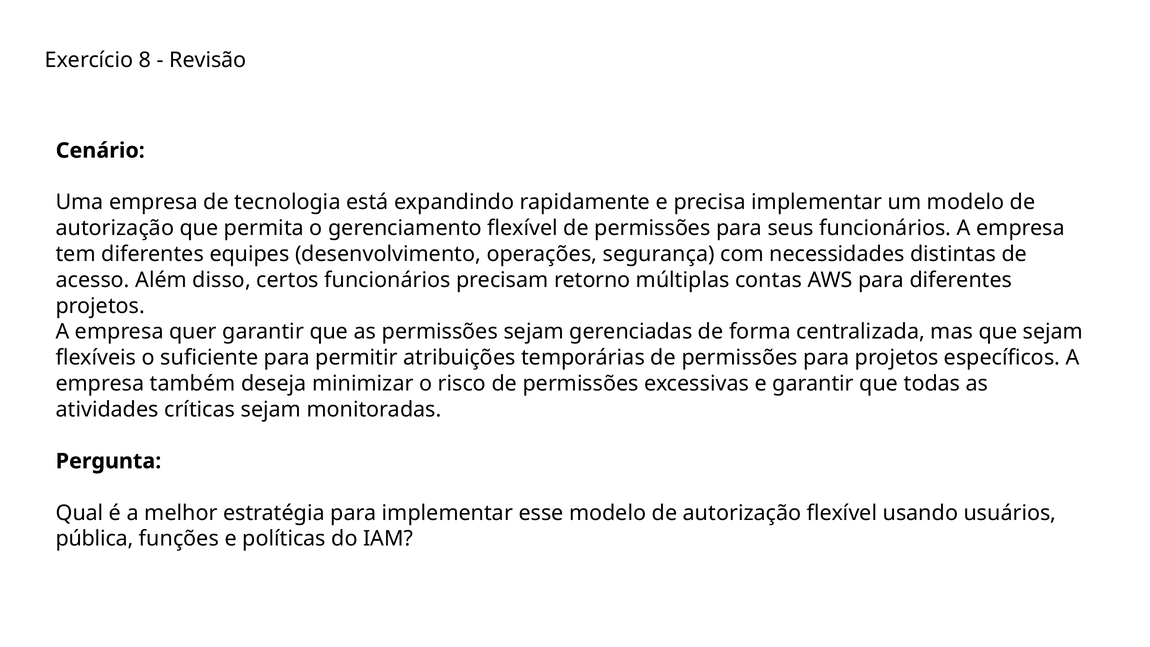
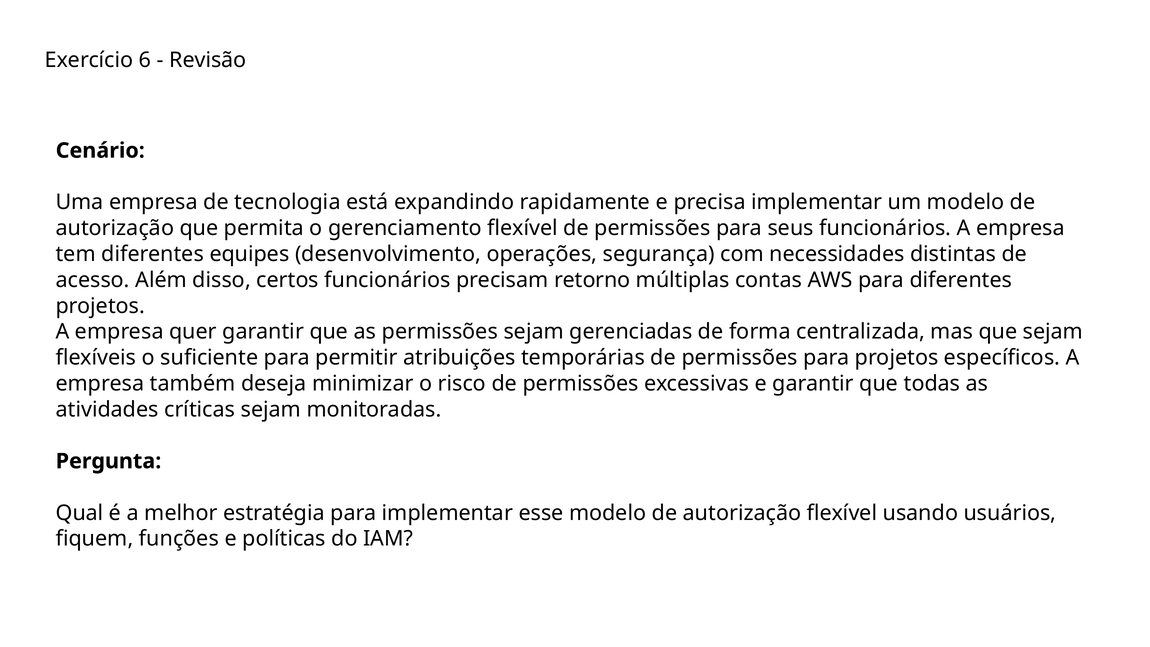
8: 8 -> 6 (145, 60)
pública: pública -> fiquem (95, 539)
